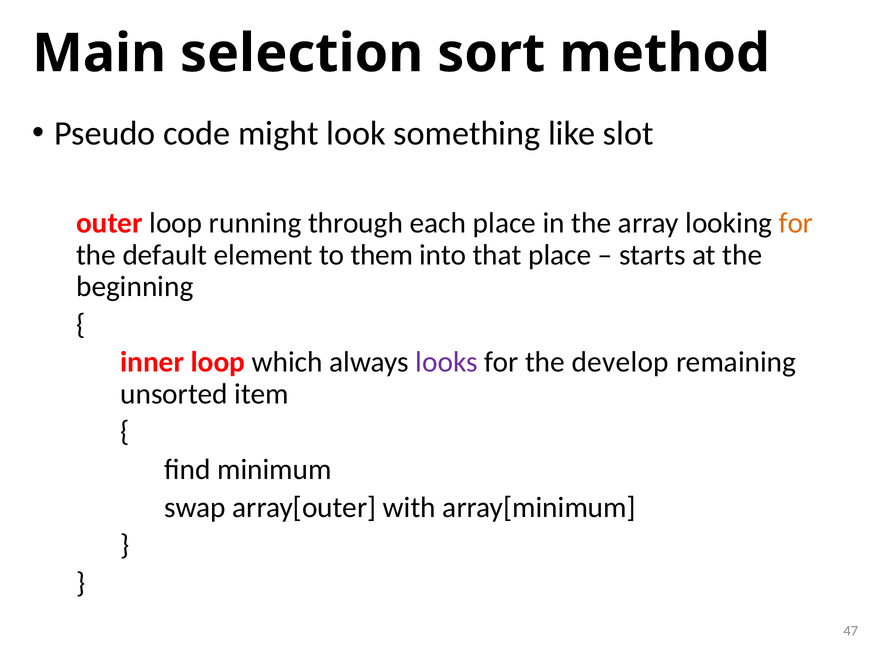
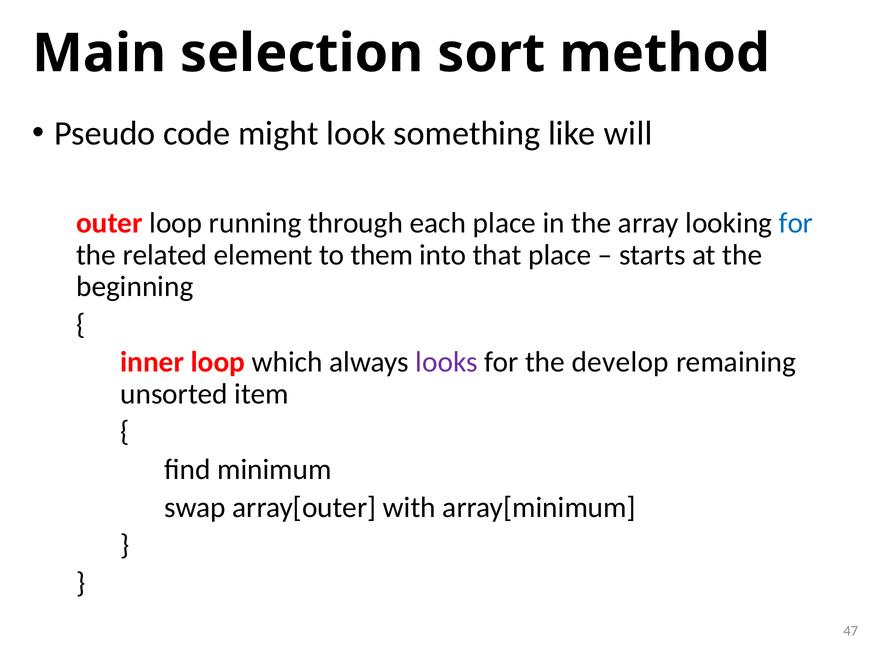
slot: slot -> will (628, 133)
for colour: orange -> blue (796, 223)
default: default -> related (165, 255)
